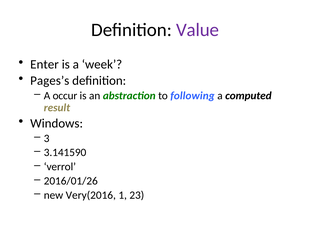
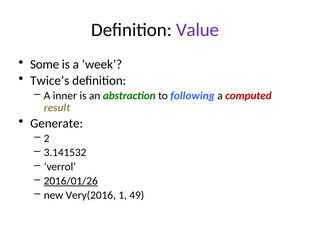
Enter: Enter -> Some (45, 64)
Pages’s: Pages’s -> Twice’s (50, 81)
occur: occur -> inner (65, 96)
computed colour: black -> red (248, 96)
Windows: Windows -> Generate (57, 124)
3: 3 -> 2 (47, 139)
3.141590: 3.141590 -> 3.141532 (65, 153)
2016/01/26 underline: none -> present (71, 181)
23: 23 -> 49 (137, 196)
